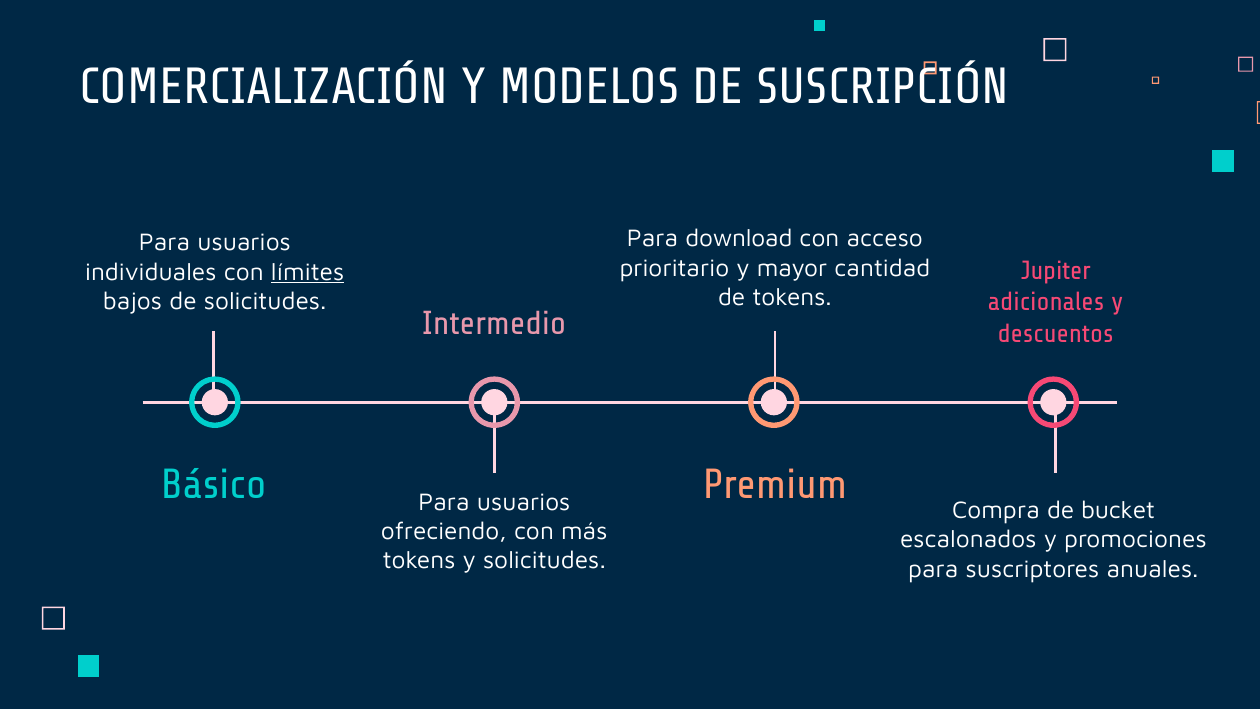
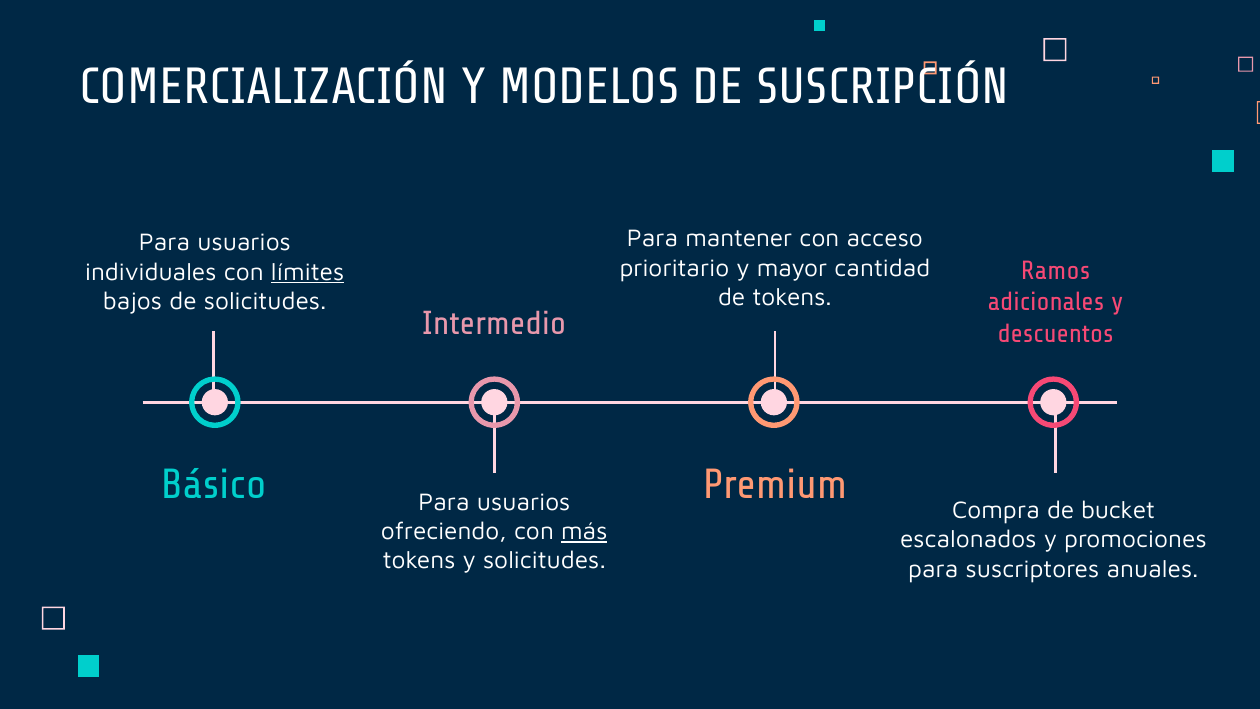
download: download -> mantener (739, 239)
Jupiter: Jupiter -> Ramos (1056, 271)
más underline: none -> present (584, 531)
